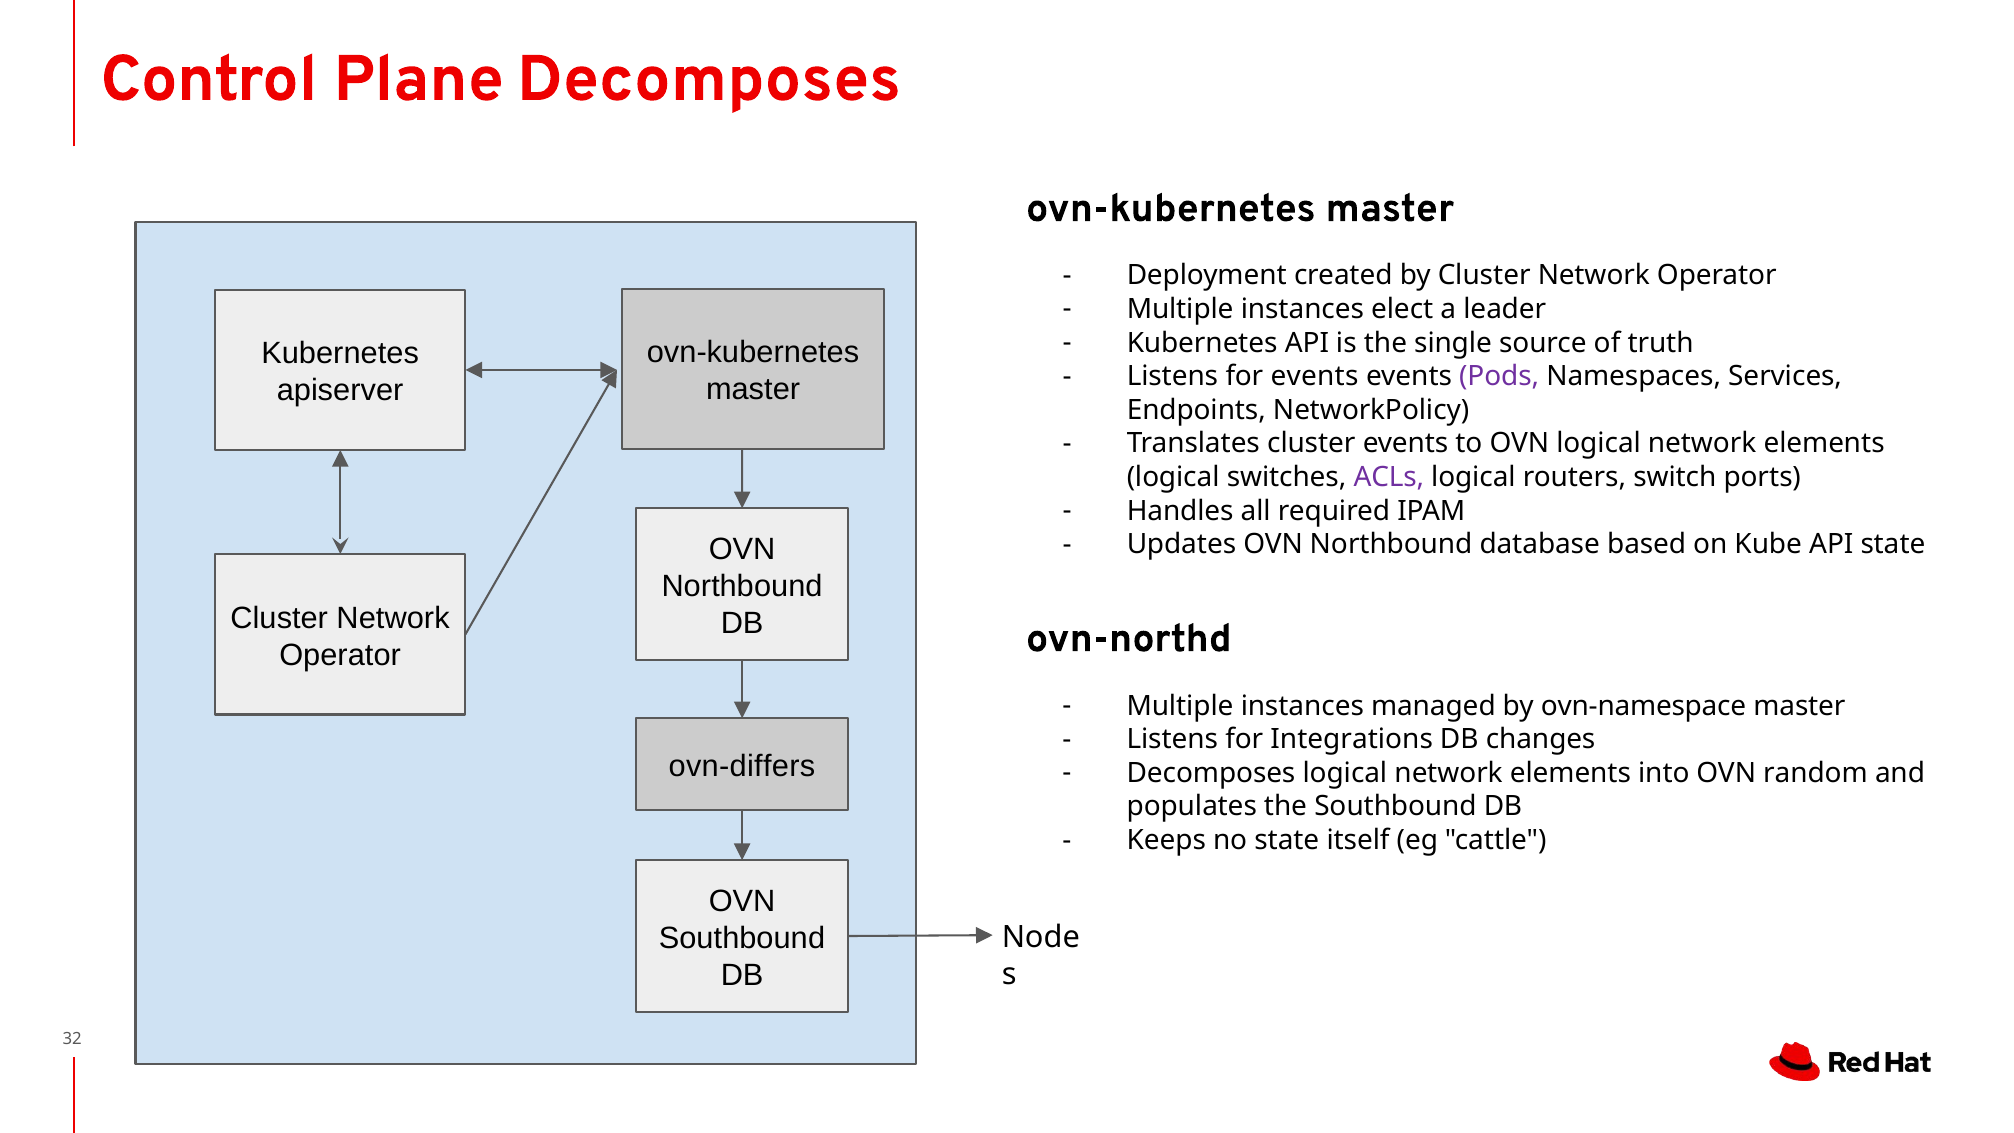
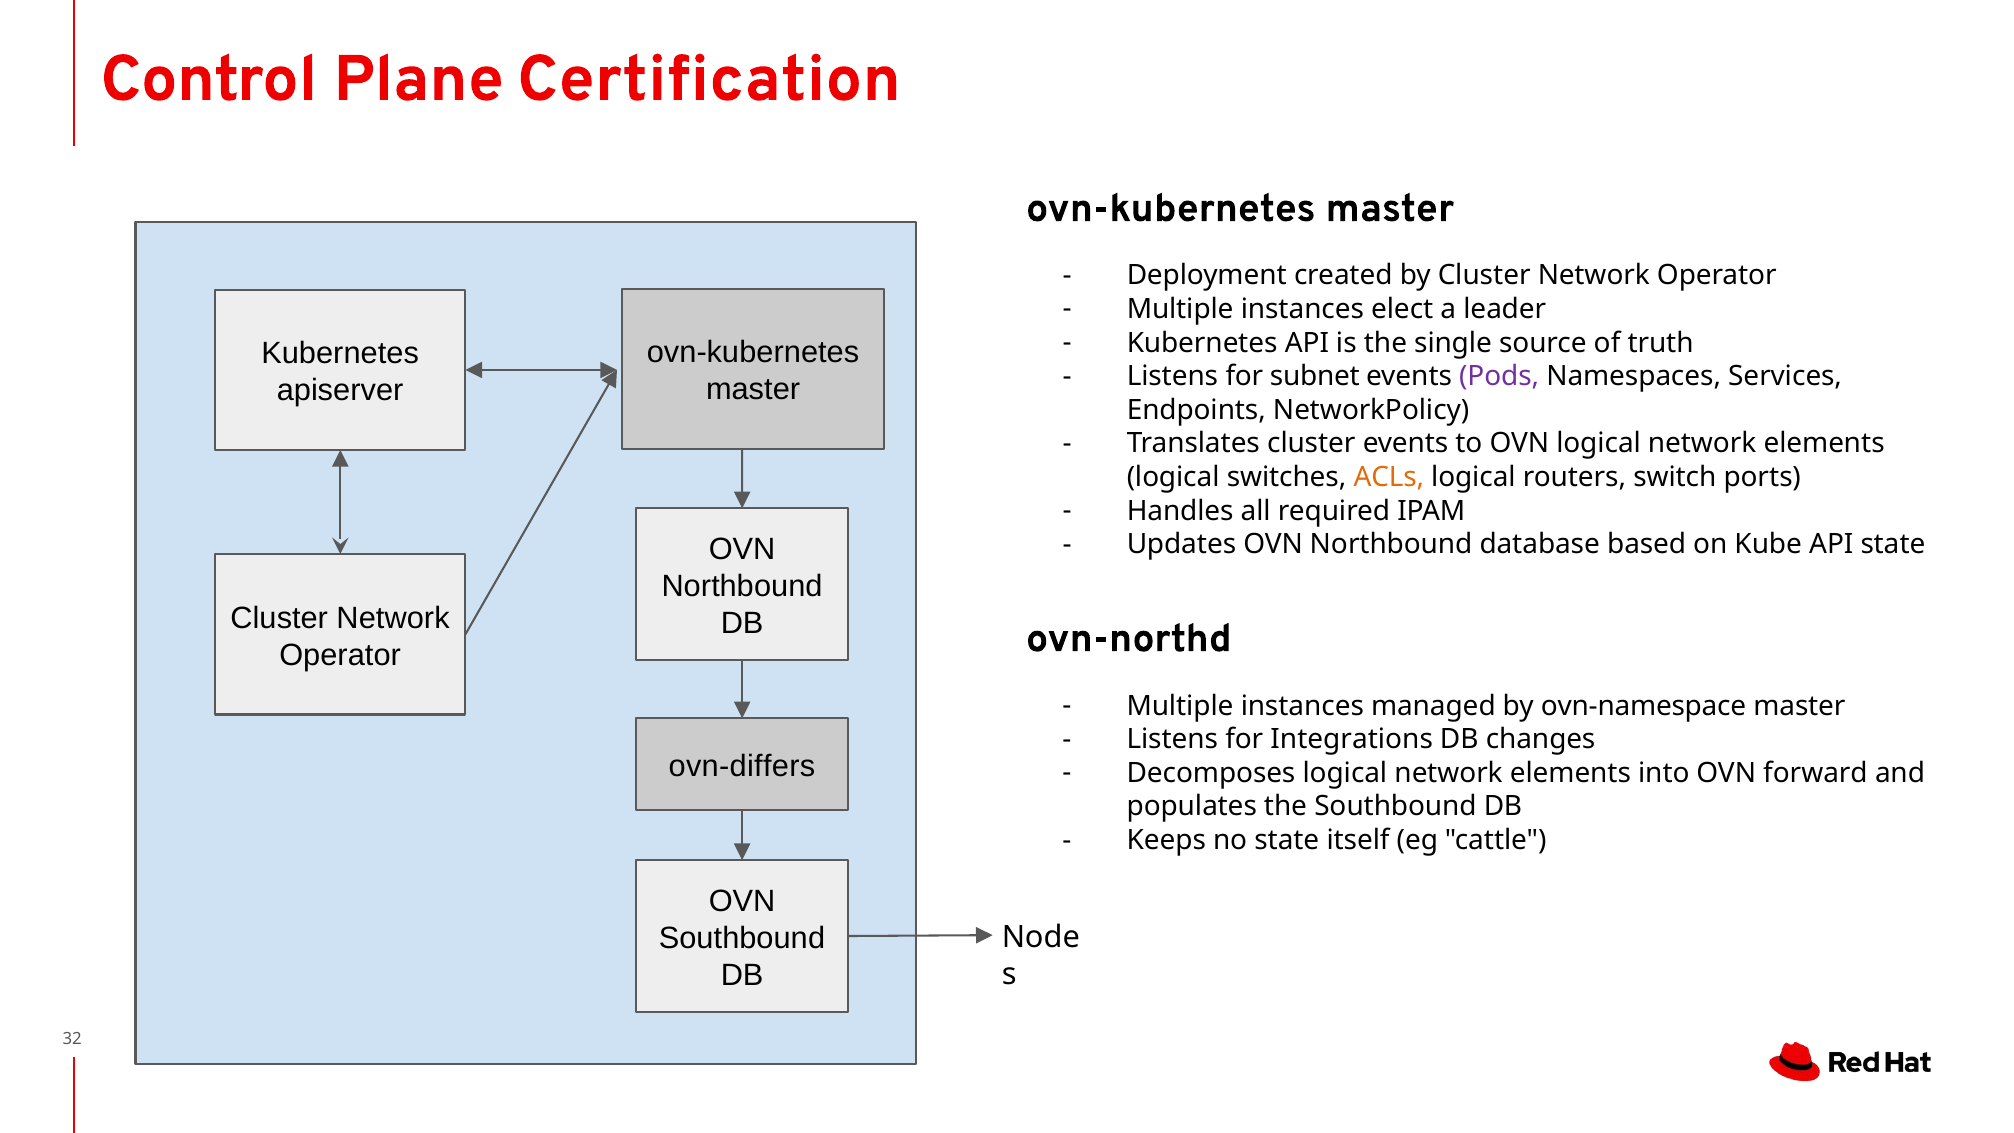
Plane Decomposes: Decomposes -> Certification (709, 79)
for events: events -> subnet (1315, 376)
ACLs colour: purple -> orange (1389, 477)
random: random -> forward (1815, 773)
